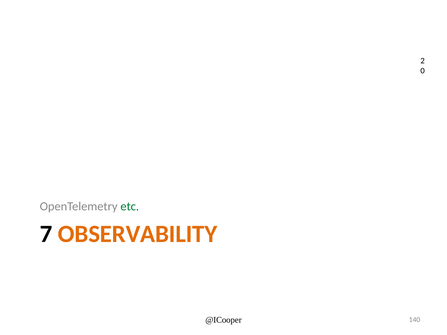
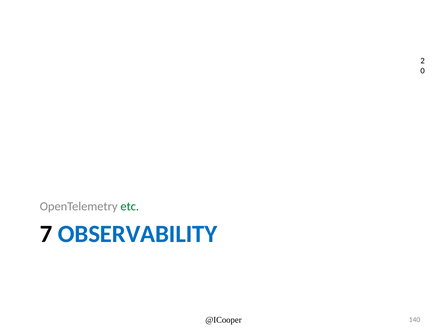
OBSERVABILITY colour: orange -> blue (138, 234)
